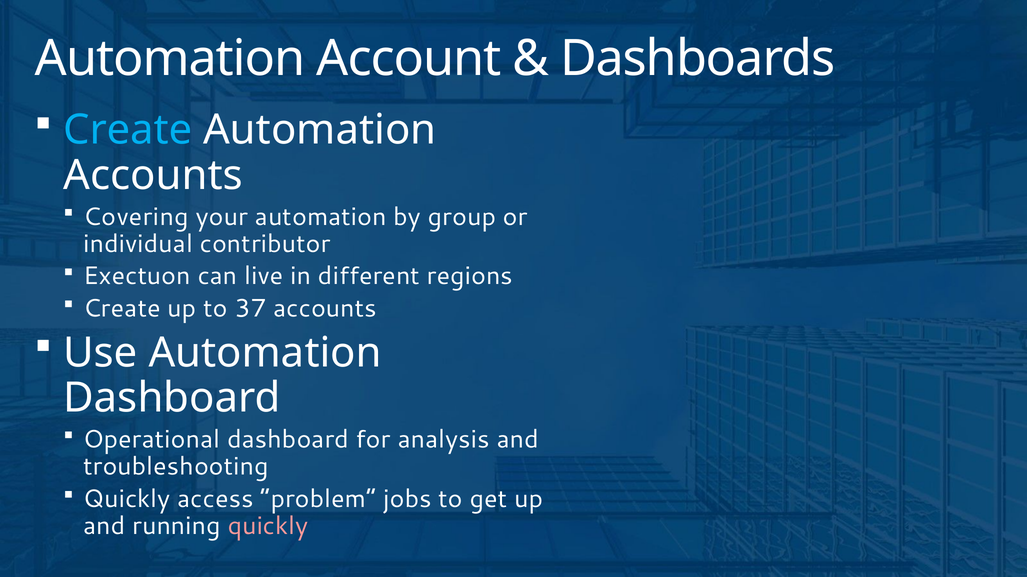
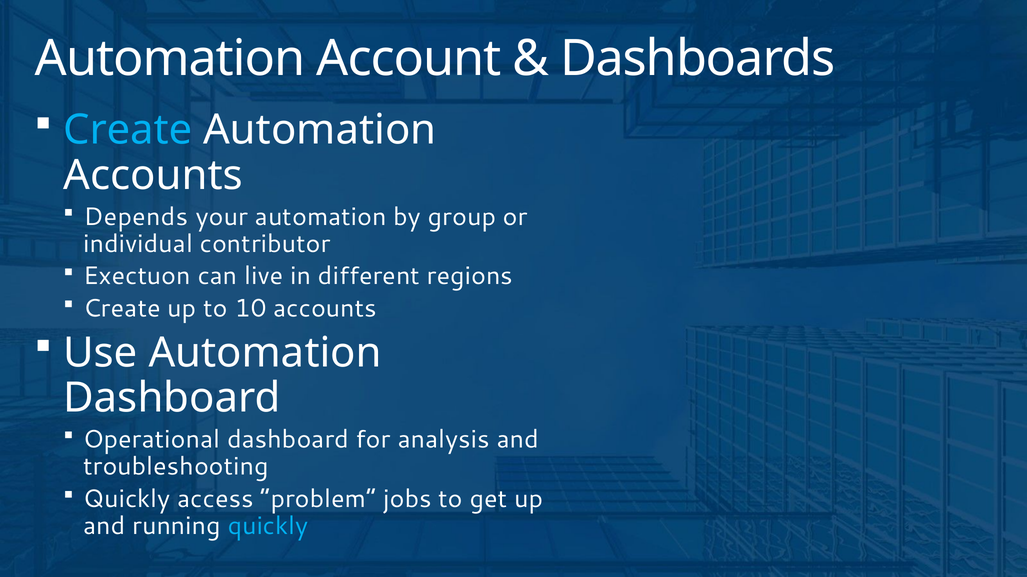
Covering: Covering -> Depends (136, 217)
37: 37 -> 10 (251, 309)
quickly colour: pink -> light blue (268, 527)
